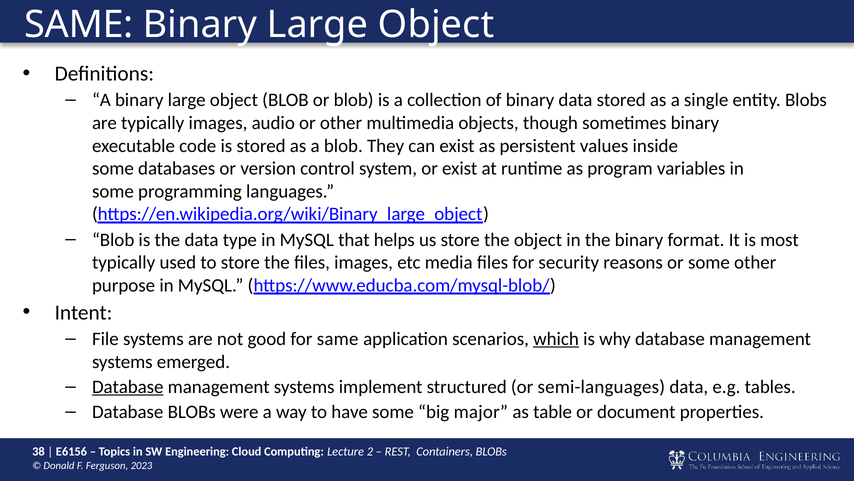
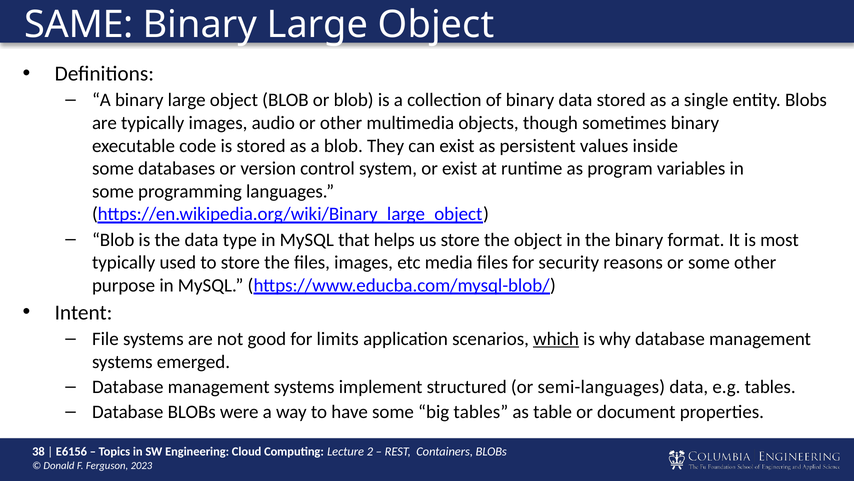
for same: same -> limits (338, 339)
Database underline: present -> none (128, 386)
big major: major -> tables (481, 412)
